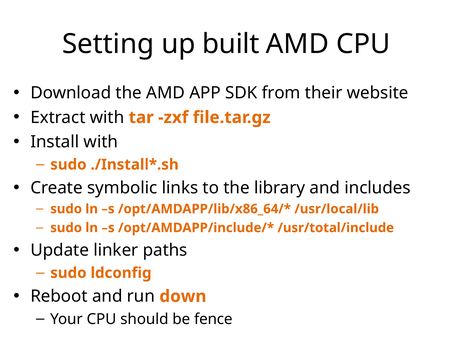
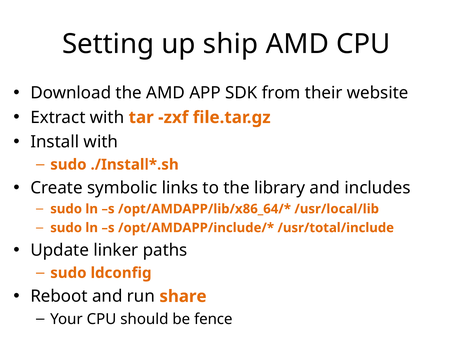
built: built -> ship (231, 44)
down: down -> share (183, 296)
